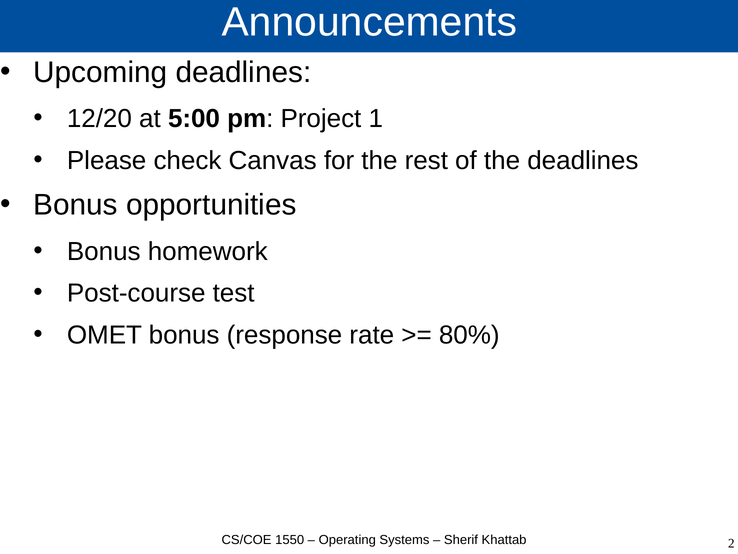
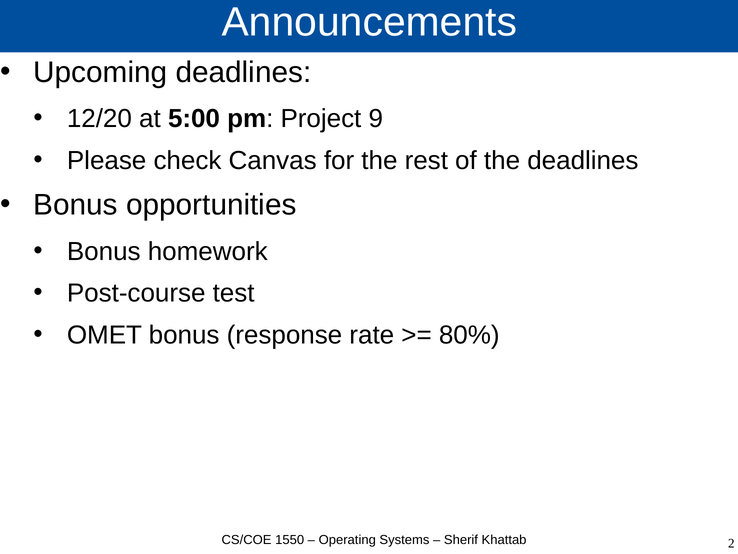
1: 1 -> 9 (376, 119)
